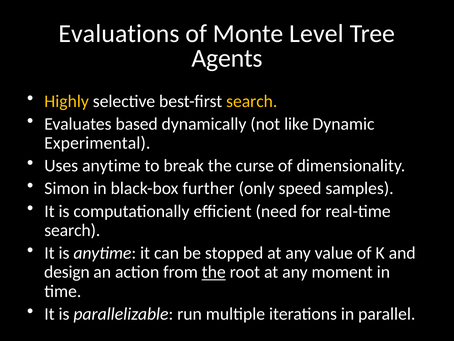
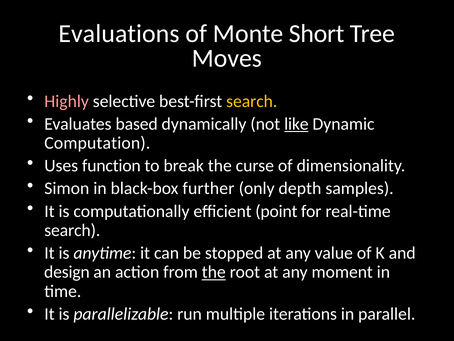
Level: Level -> Short (317, 33)
Agents: Agents -> Moves (227, 58)
Highly colour: yellow -> pink (67, 101)
like underline: none -> present (296, 124)
Experimental: Experimental -> Computation (97, 143)
Uses anytime: anytime -> function (111, 165)
speed: speed -> depth (300, 188)
need: need -> point (276, 211)
